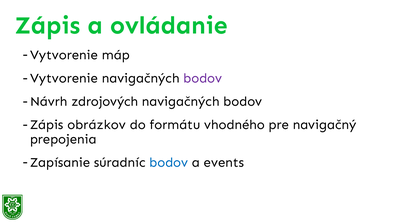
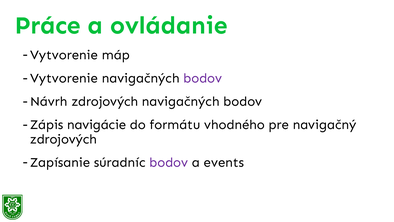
Zápis: Zápis -> Práce (48, 25)
obrázkov: obrázkov -> navigácie (97, 125)
prepojenia: prepojenia -> zdrojových (63, 139)
bodov colour: blue -> purple (169, 162)
